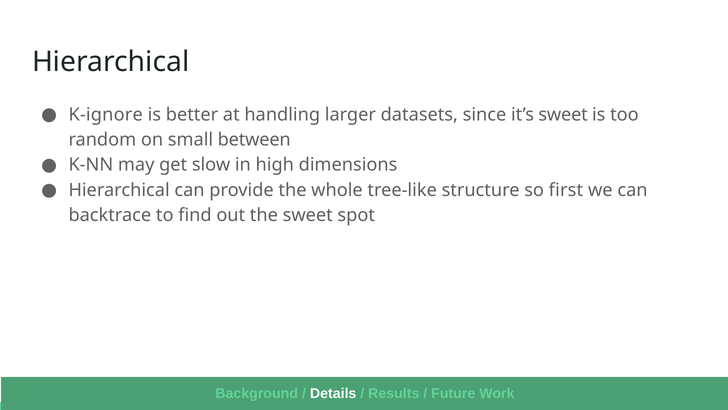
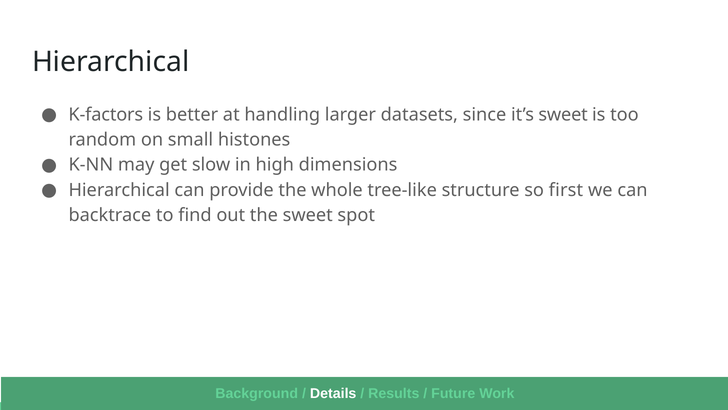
K-ignore: K-ignore -> K-factors (106, 114)
between: between -> histones (254, 140)
